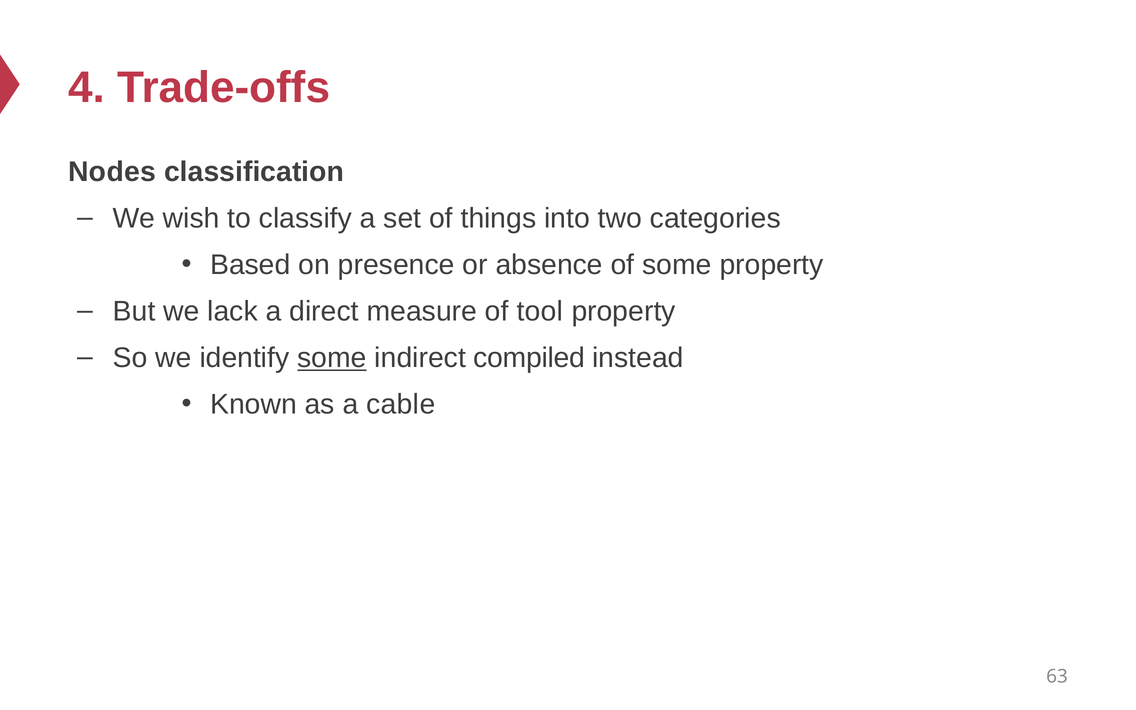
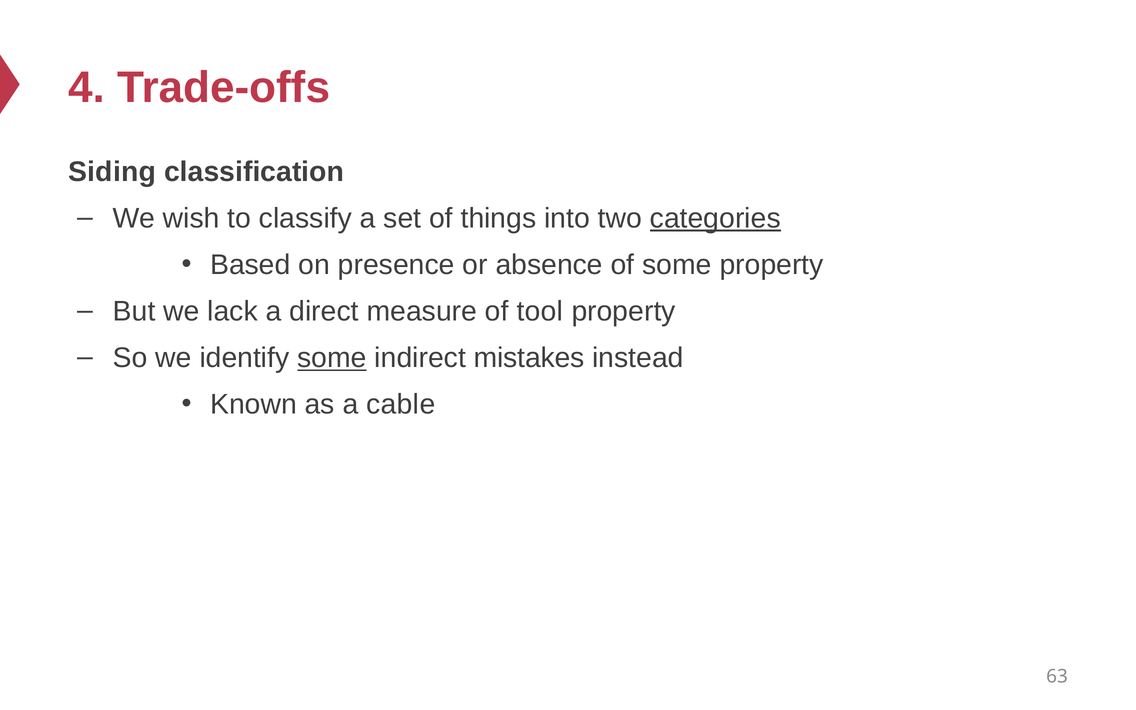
Nodes: Nodes -> Siding (112, 172)
categories underline: none -> present (715, 218)
compiled: compiled -> mistakes (529, 358)
